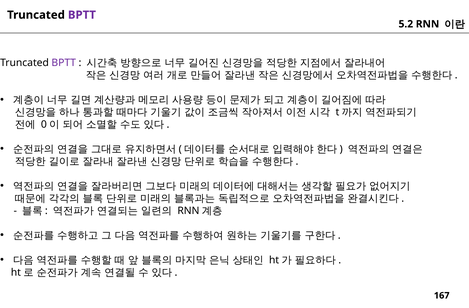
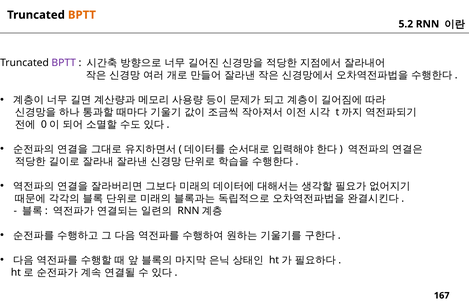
BPTT colour: purple -> orange (82, 15)
